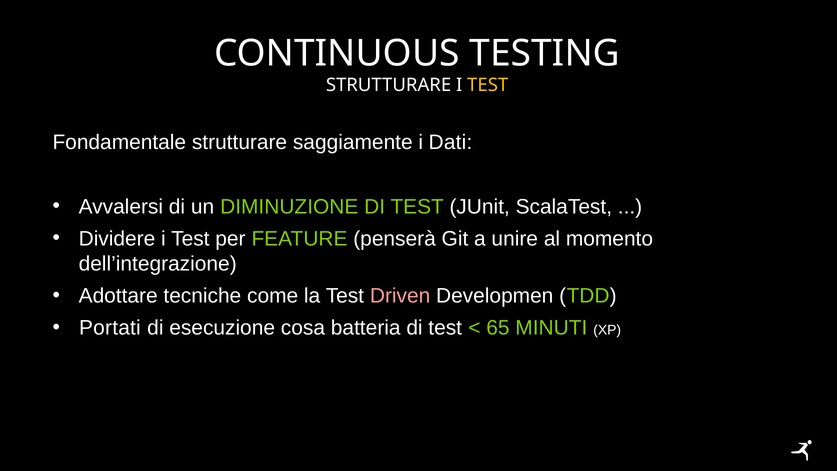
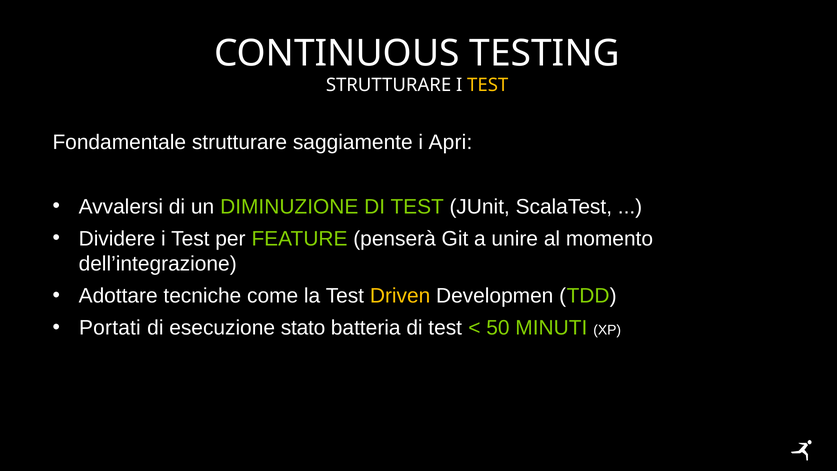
Dati: Dati -> Apri (450, 142)
Driven colour: pink -> yellow (400, 296)
cosa: cosa -> stato (303, 328)
65: 65 -> 50 (498, 328)
